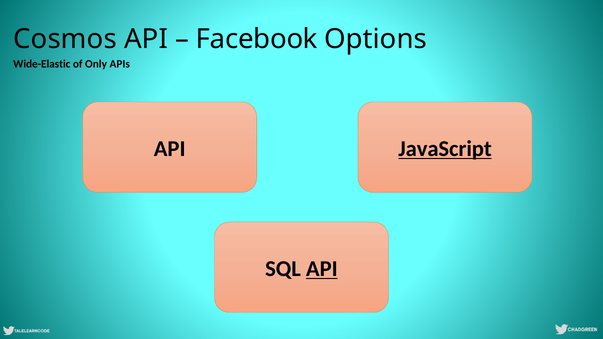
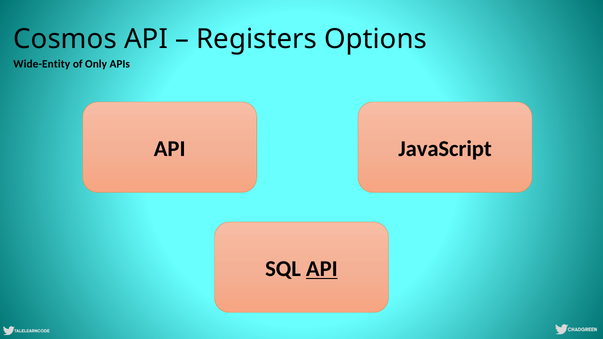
Facebook: Facebook -> Registers (257, 39)
Wide-Elastic: Wide-Elastic -> Wide-Entity (42, 64)
JavaScript underline: present -> none (445, 149)
